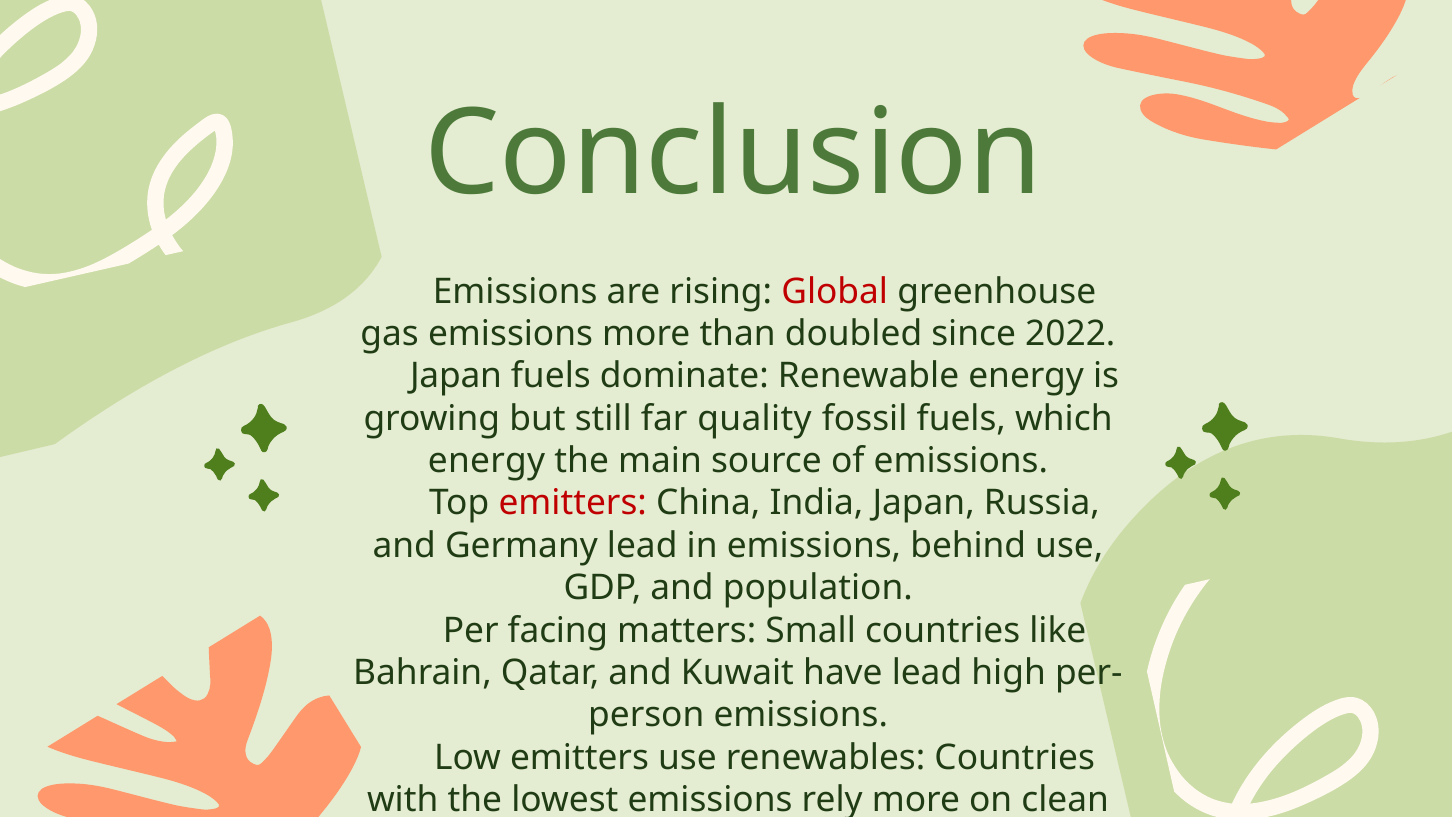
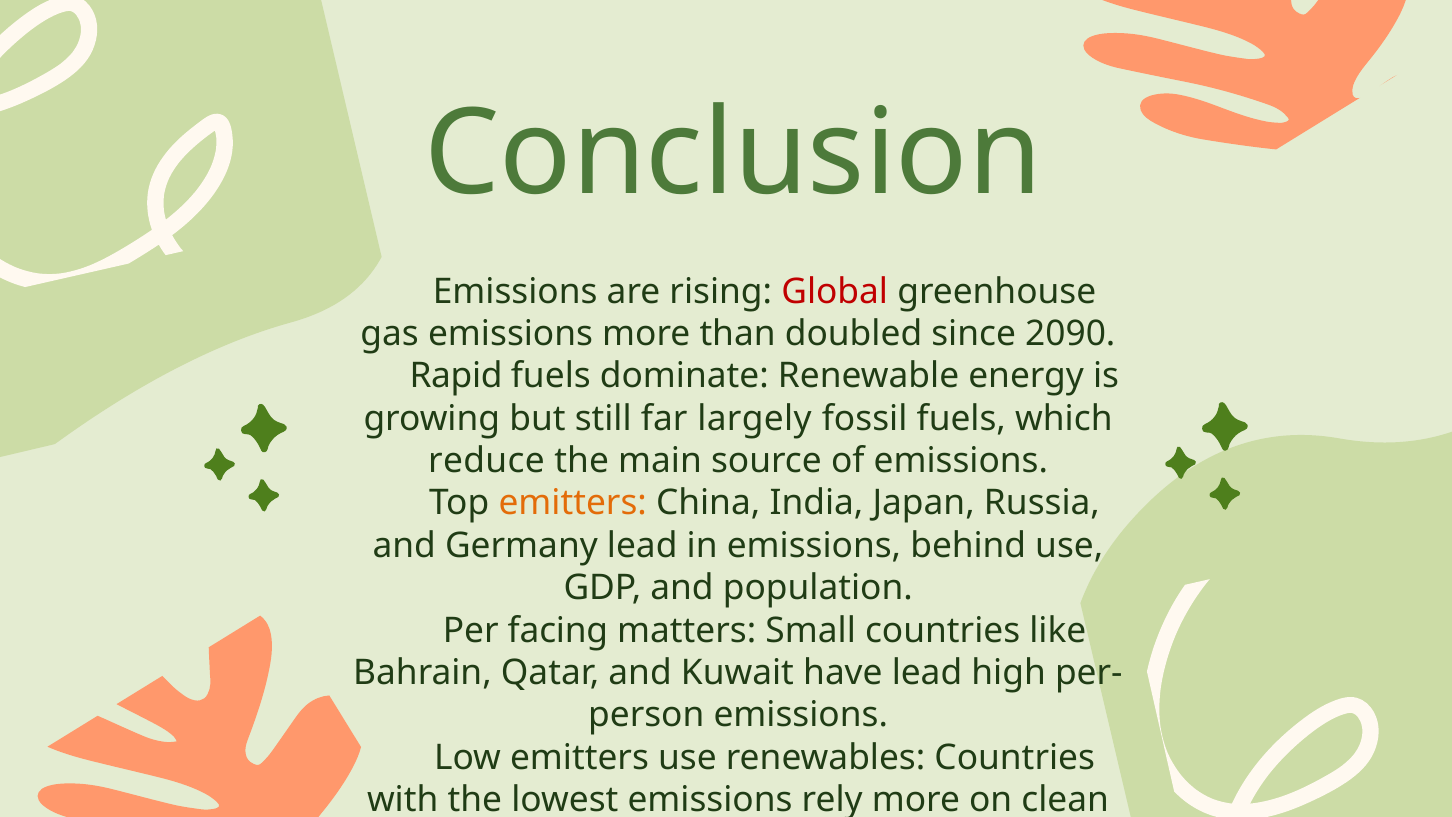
2022: 2022 -> 2090 (1070, 334)
Japan: Japan -> Rapid (456, 376)
quality: quality -> largely (754, 418)
energy: energy -> reduce (486, 461)
emitters colour: red -> orange (573, 503)
